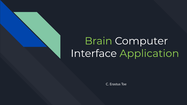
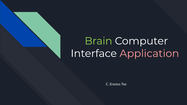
Application colour: light green -> pink (149, 54)
